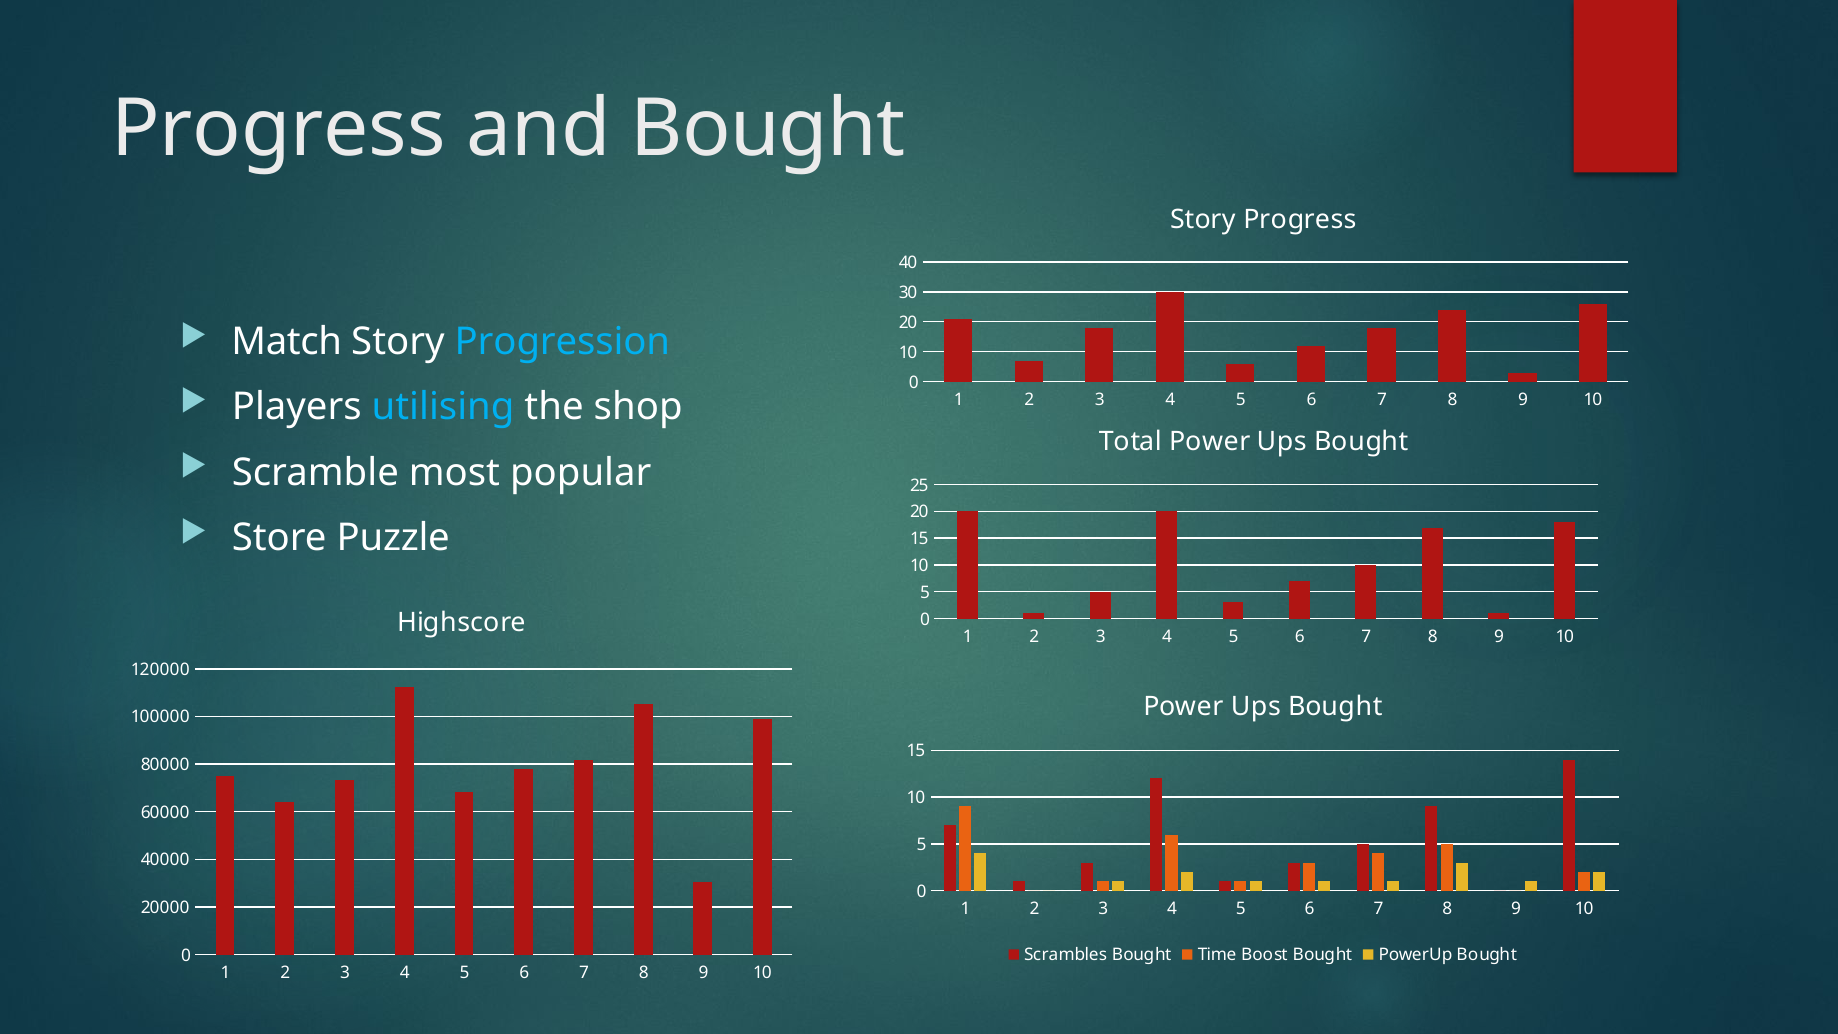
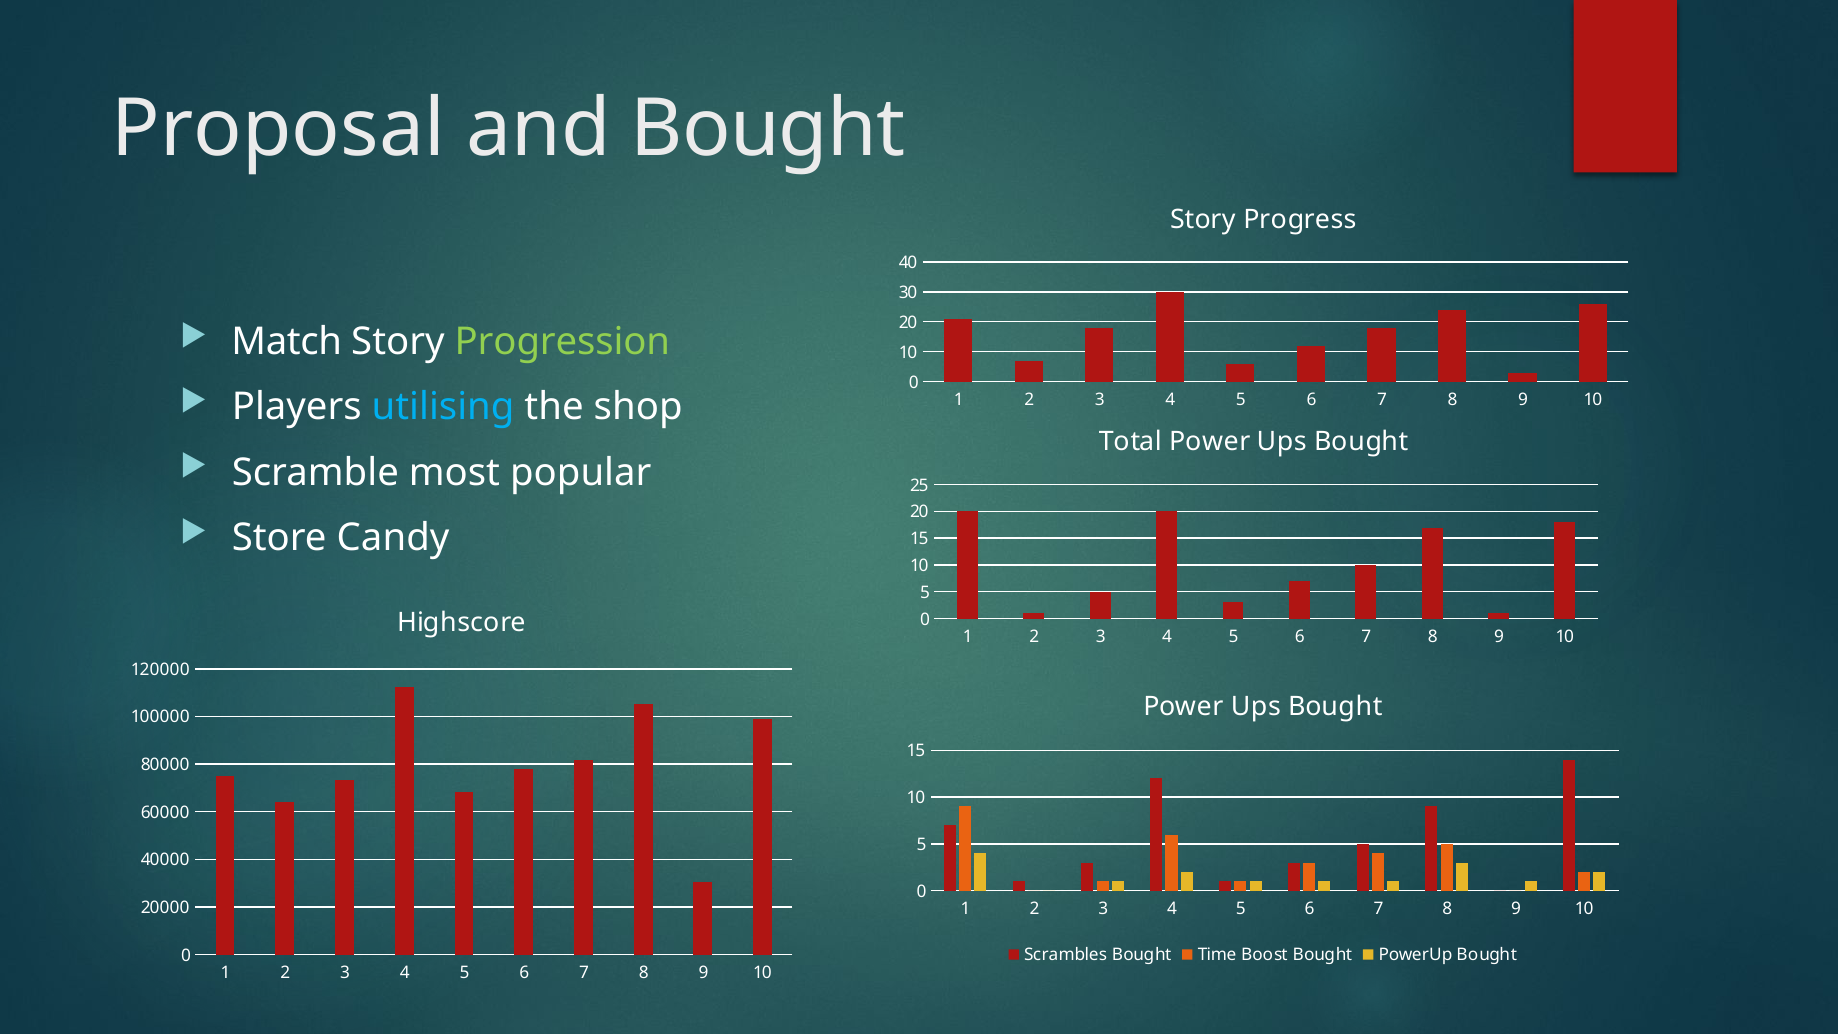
Progress: Progress -> Proposal (278, 129)
Progression colour: light blue -> light green (562, 342)
Puzzle: Puzzle -> Candy (393, 537)
